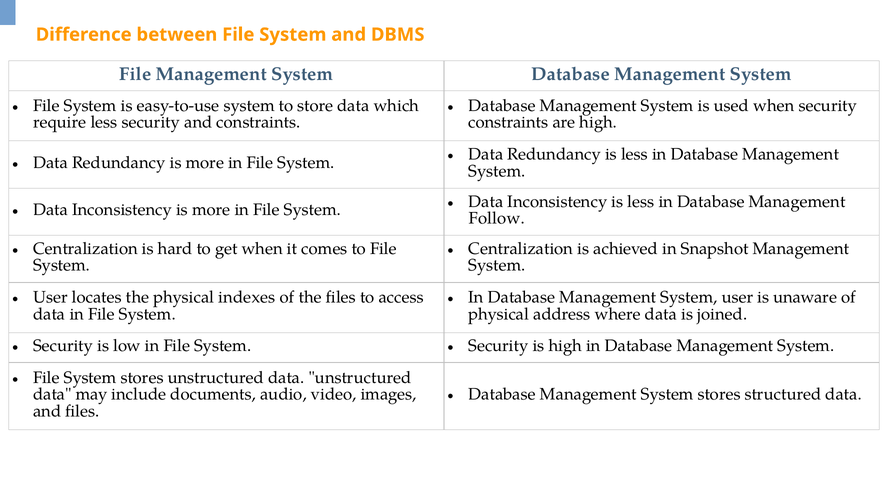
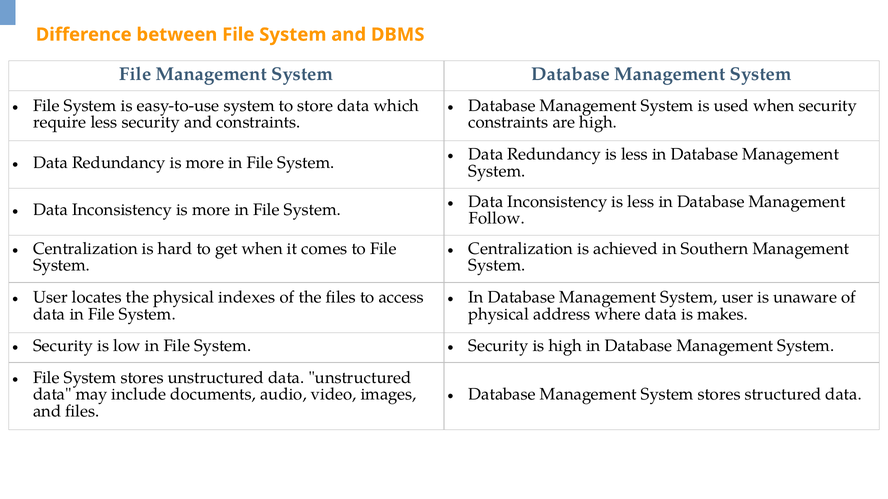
Snapshot: Snapshot -> Southern (715, 249)
joined: joined -> makes (722, 314)
